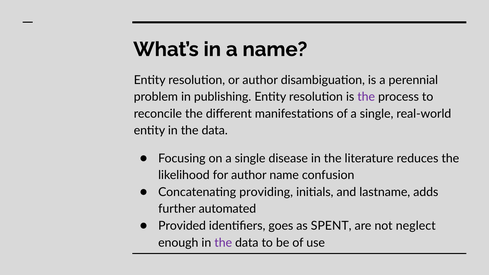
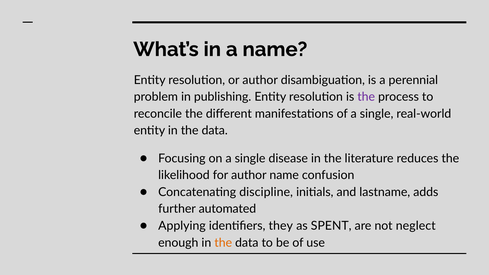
providing: providing -> discipline (266, 192)
Provided: Provided -> Applying (182, 226)
goes: goes -> they (281, 226)
the colour: purple -> orange (223, 243)
